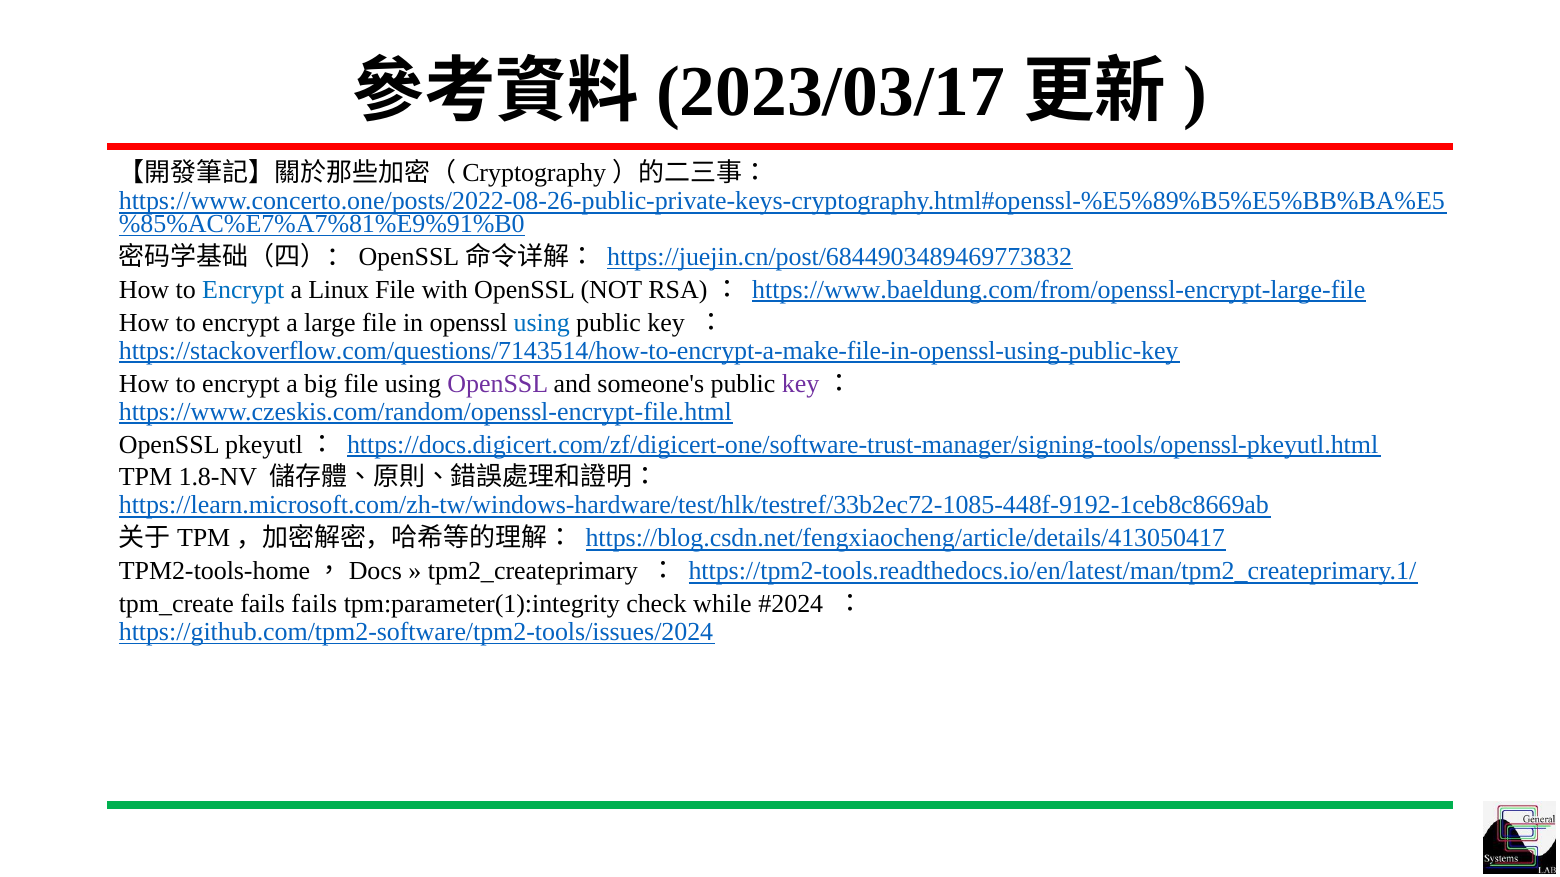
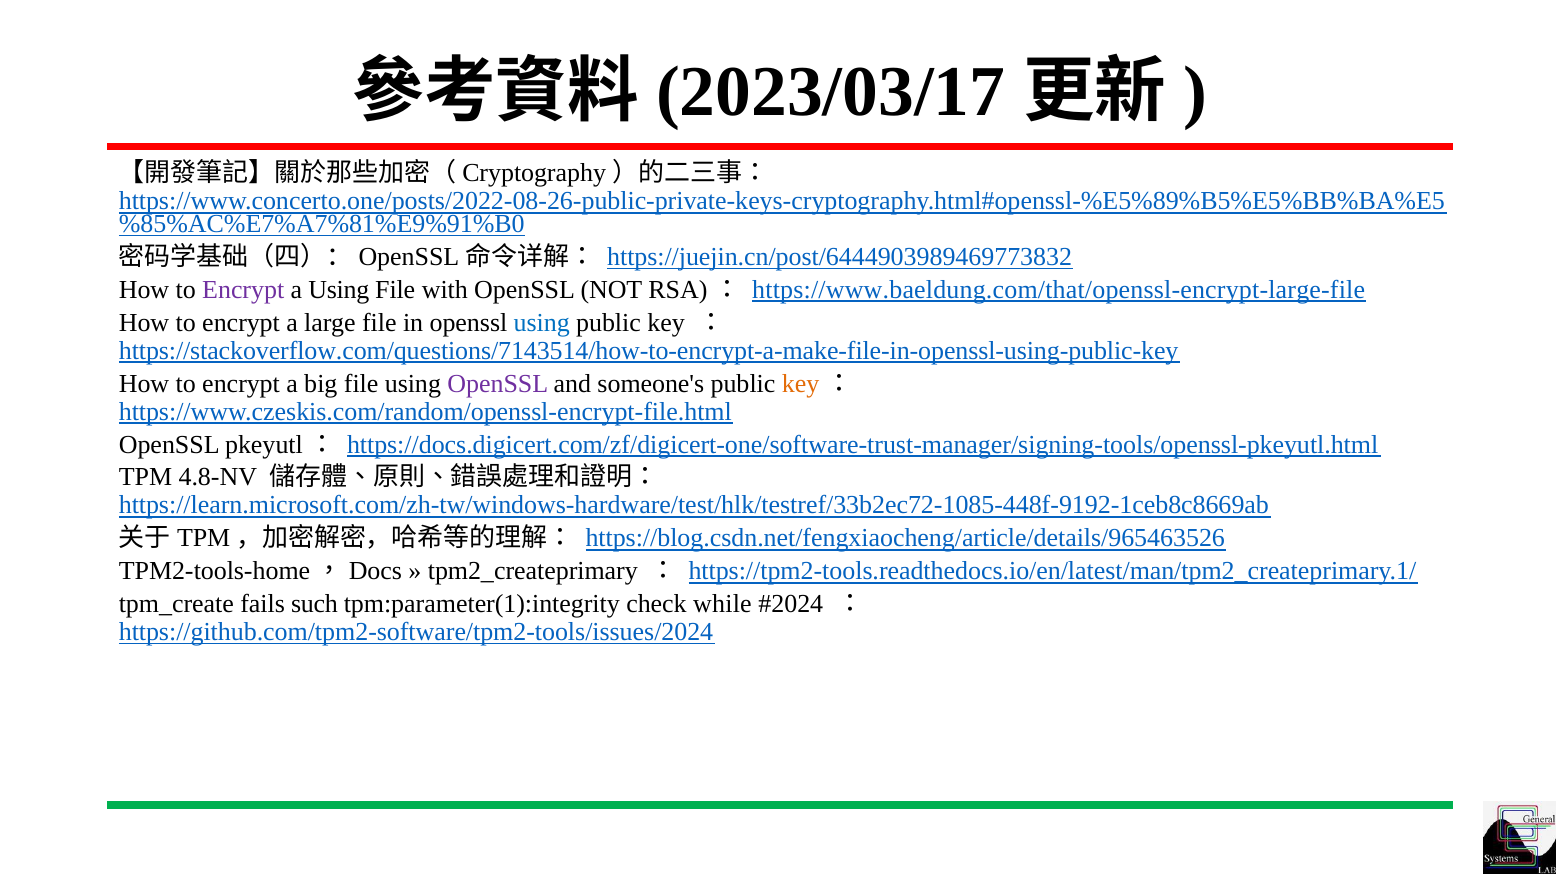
https://juejin.cn/post/6844903489469773832: https://juejin.cn/post/6844903489469773832 -> https://juejin.cn/post/6444903989469773832 (840, 257)
Encrypt colour: blue -> purple (243, 290)
a Linux: Linux -> Using (339, 290)
https://www.baeldung.com/from/openssl-encrypt-large-file: https://www.baeldung.com/from/openssl-encrypt-large-file -> https://www.baeldung.com/that/openssl-encrypt-large-file (1059, 290)
key colour: purple -> orange (801, 384)
1.8-NV: 1.8-NV -> 4.8-NV (218, 478)
https://blog.csdn.net/fengxiaocheng/article/details/413050417: https://blog.csdn.net/fengxiaocheng/article/details/413050417 -> https://blog.csdn.net/fengxiaocheng/article/details/965463526 (905, 539)
fails fails: fails -> such (315, 605)
